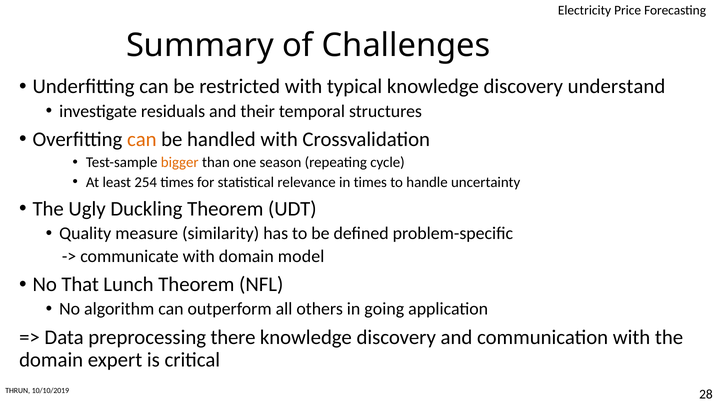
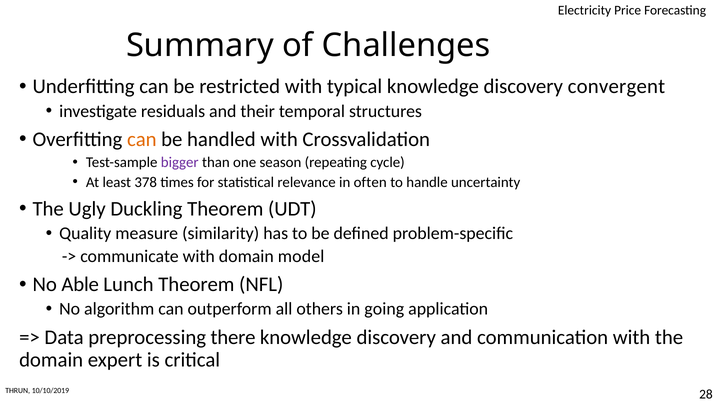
understand: understand -> convergent (616, 87)
bigger colour: orange -> purple (180, 162)
254: 254 -> 378 (146, 182)
in times: times -> often (370, 182)
That: That -> Able (80, 285)
